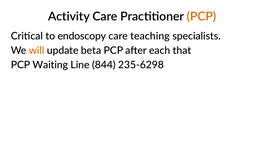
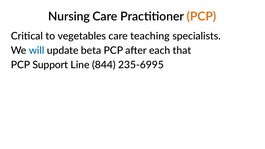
Activity: Activity -> Nursing (69, 16)
endoscopy: endoscopy -> vegetables (82, 36)
will colour: orange -> blue (37, 51)
Waiting: Waiting -> Support (50, 65)
235-6298: 235-6298 -> 235-6995 (141, 65)
